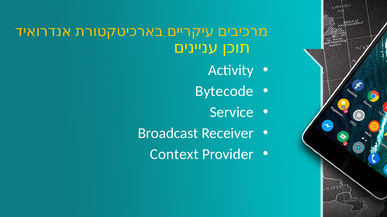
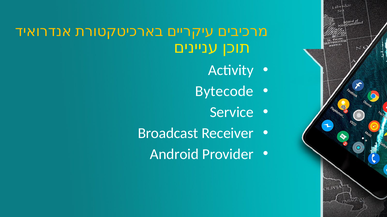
Context: Context -> Android (174, 155)
